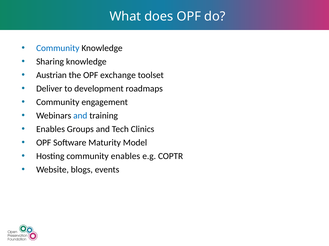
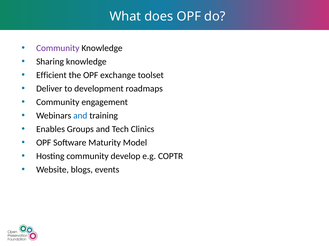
Community colour: blue -> purple (58, 48)
Austrian: Austrian -> Efficient (51, 75)
community enables: enables -> develop (126, 157)
